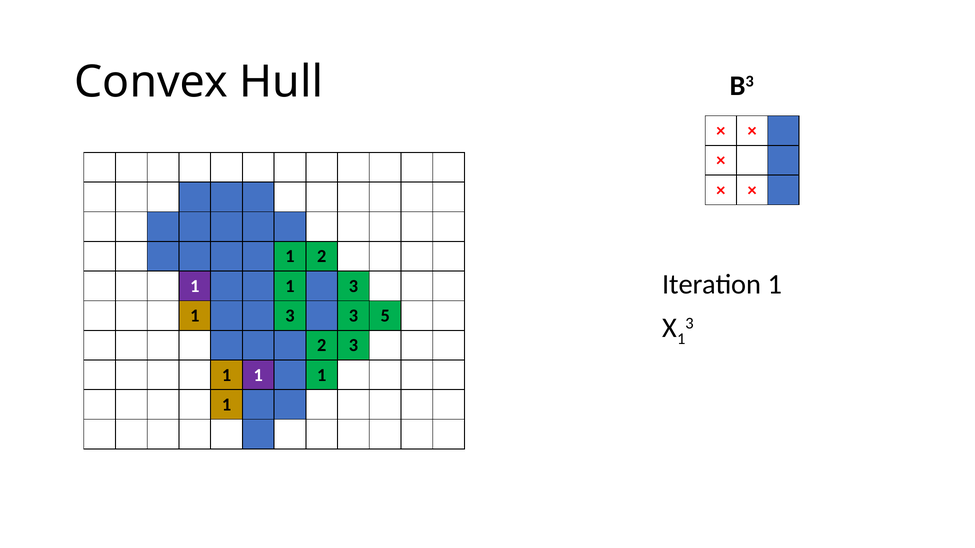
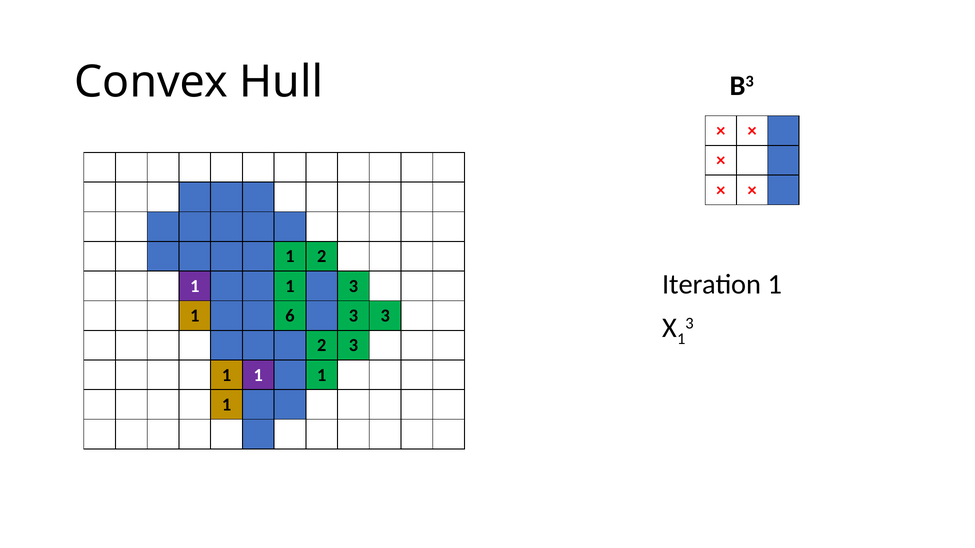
3: 3 -> 6 (290, 316)
3 5: 5 -> 3 (385, 316)
